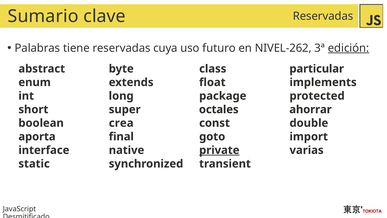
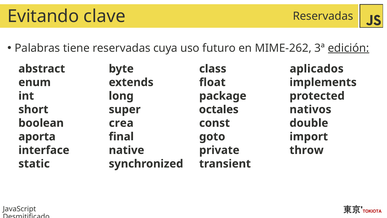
Sumario: Sumario -> Evitando (43, 16)
NIVEL-262: NIVEL-262 -> MIME-262 (283, 48)
particular: particular -> aplicados (317, 69)
ahorrar: ahorrar -> nativos (310, 109)
private underline: present -> none (219, 150)
varias: varias -> throw (307, 150)
